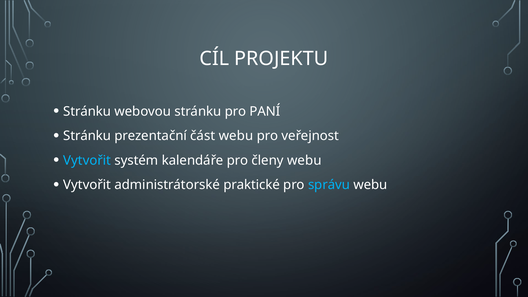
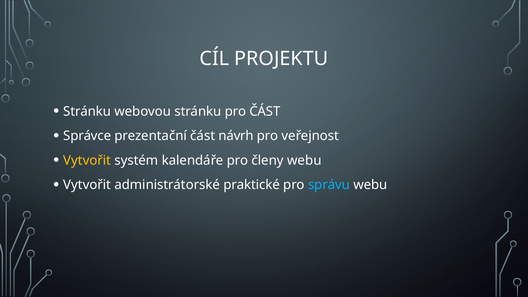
pro PANÍ: PANÍ -> ČÁST (265, 111)
Stránku: Stránku -> Správce (87, 136)
část webu: webu -> návrh (236, 136)
Vytvořit colour: light blue -> yellow (87, 160)
